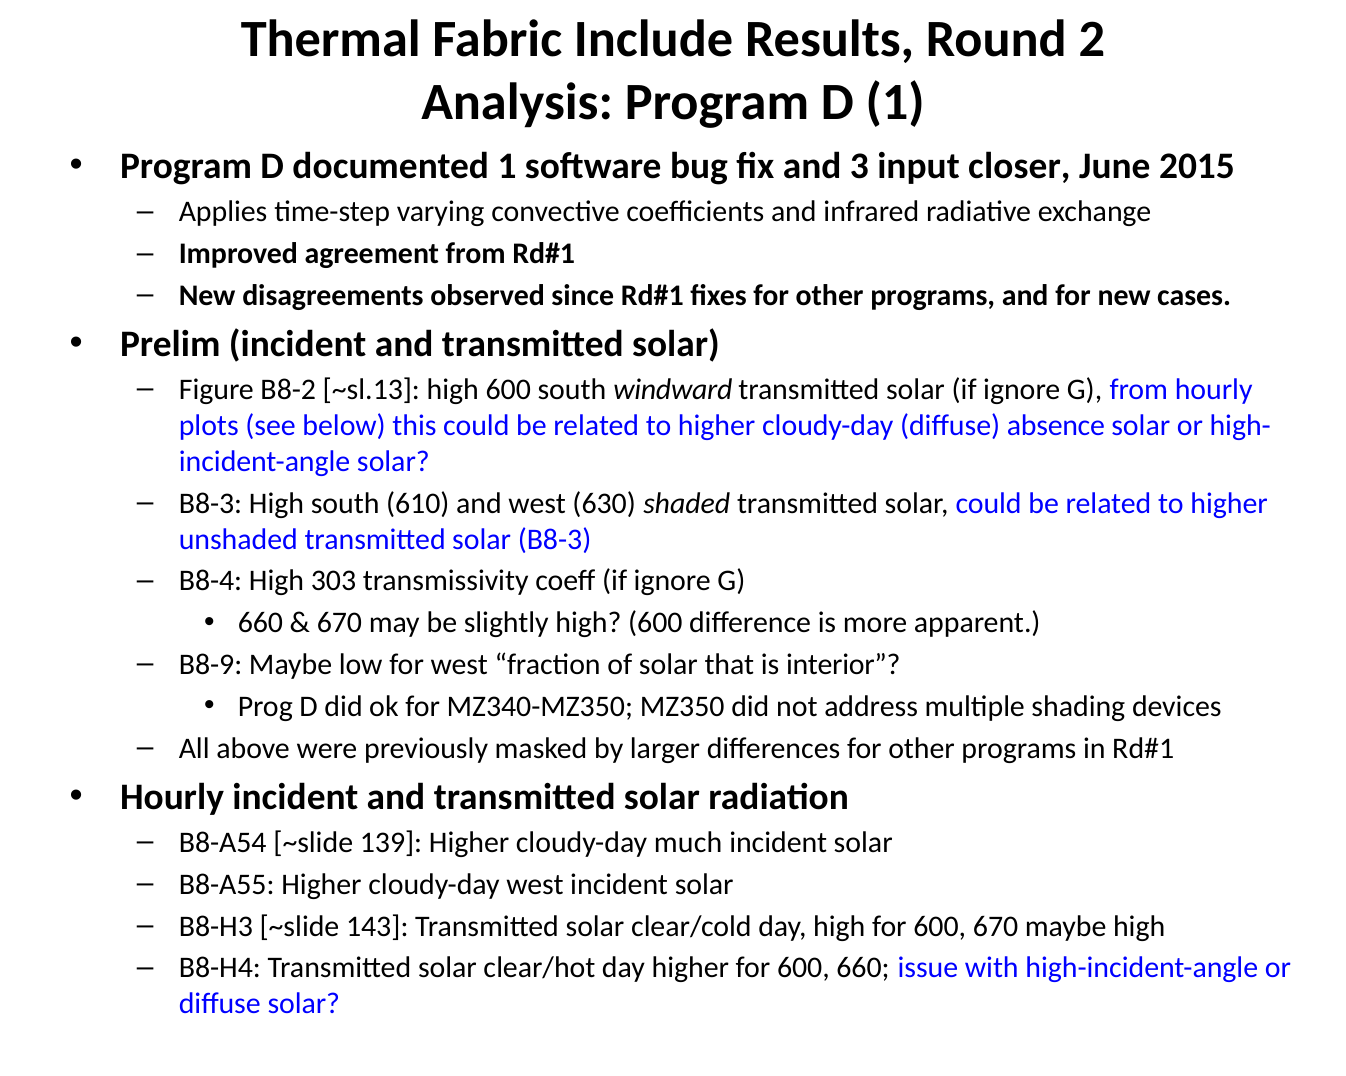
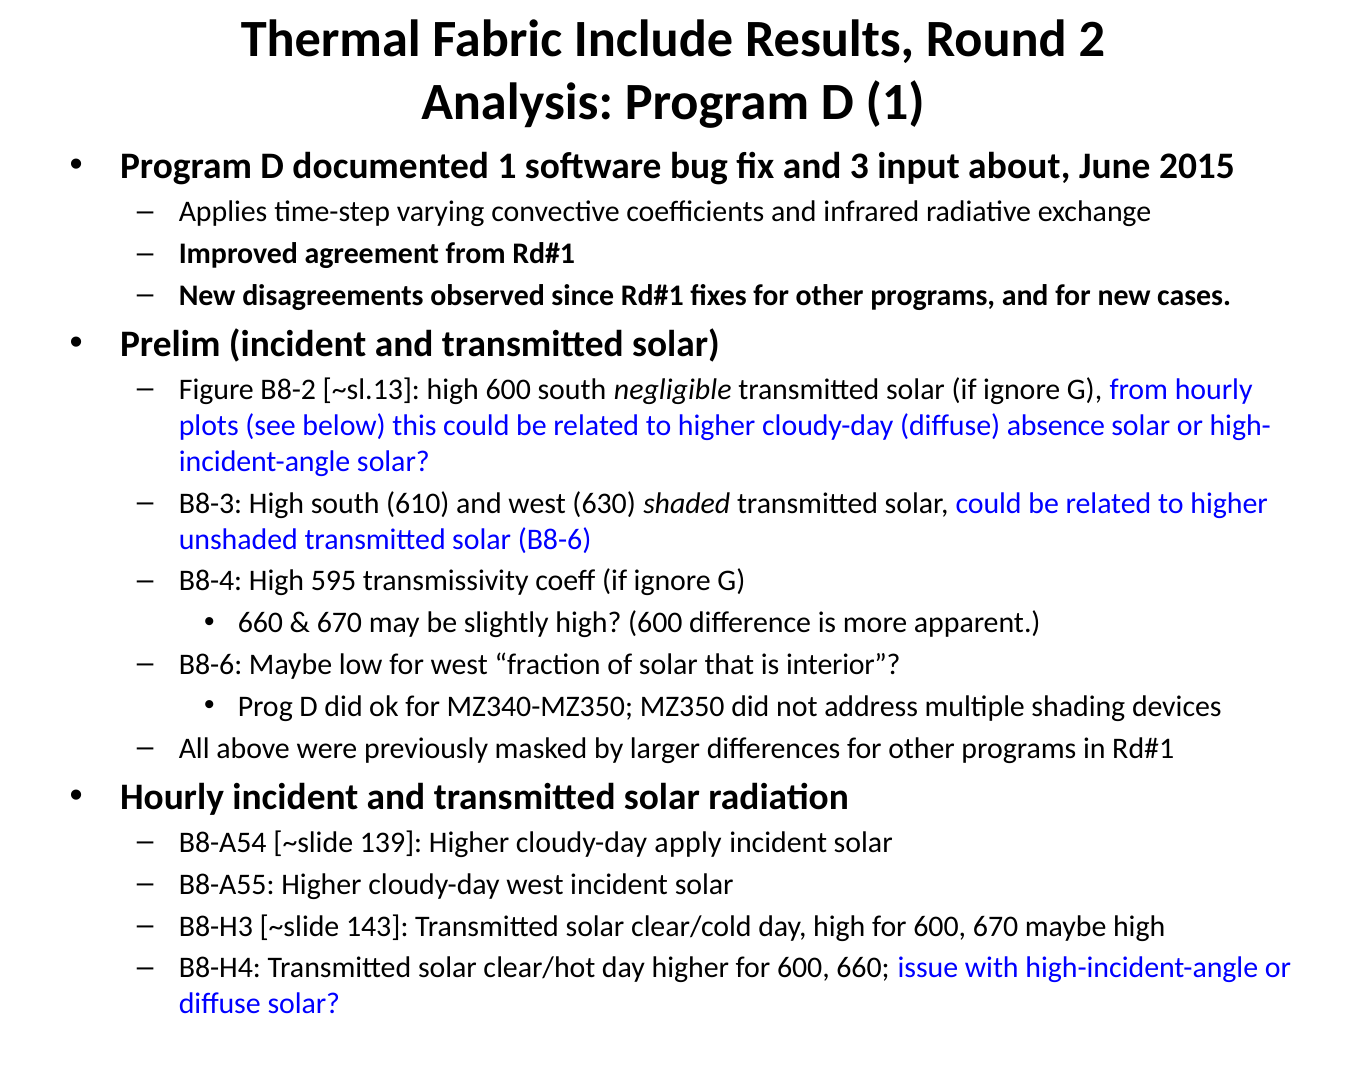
closer: closer -> about (1019, 166)
windward: windward -> negligible (673, 390)
solar B8-3: B8-3 -> B8-6 (555, 540)
303: 303 -> 595 (333, 582)
B8-9: B8-9 -> B8-6 (211, 665)
much: much -> apply (688, 843)
